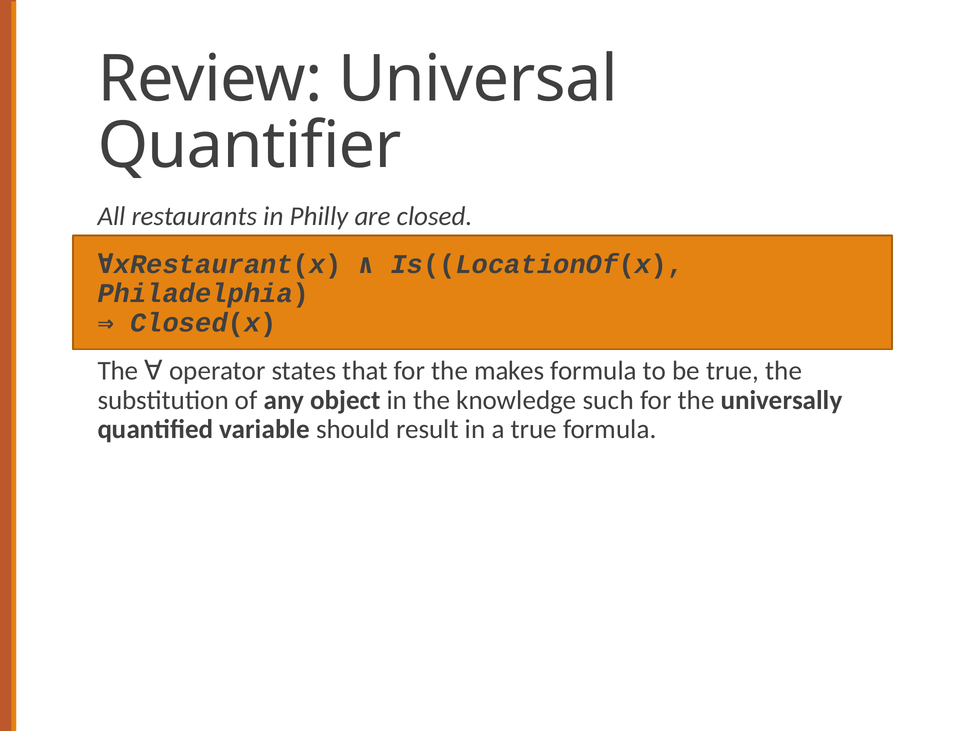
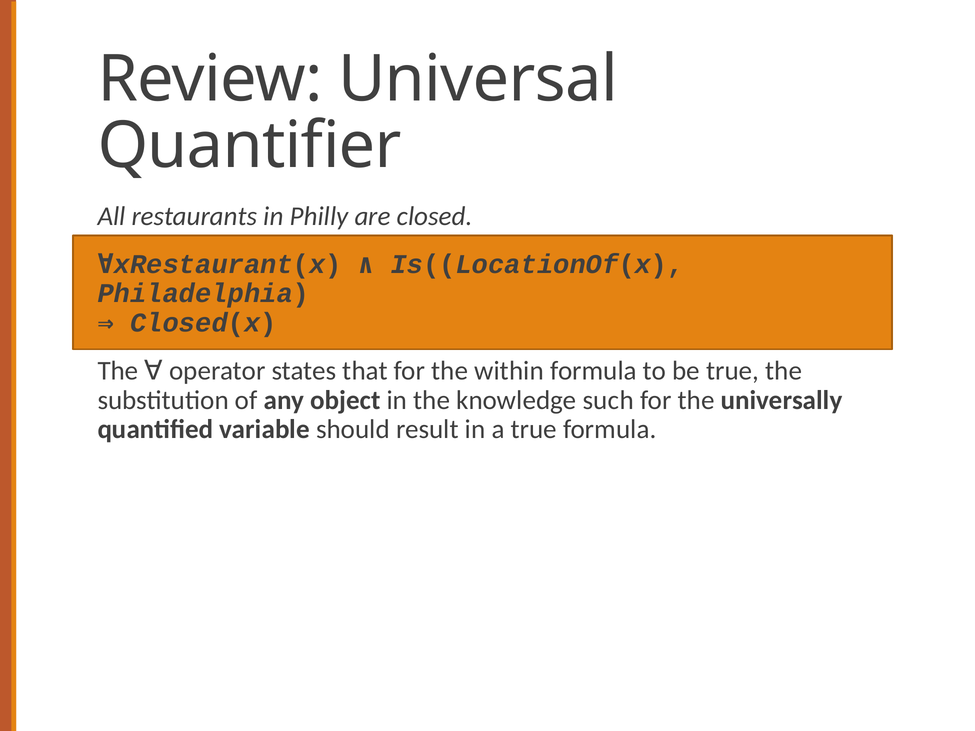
makes: makes -> within (509, 371)
